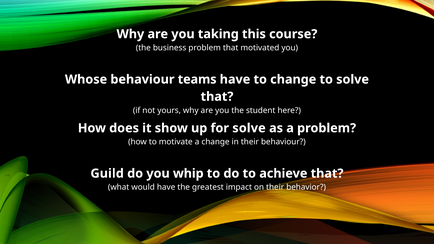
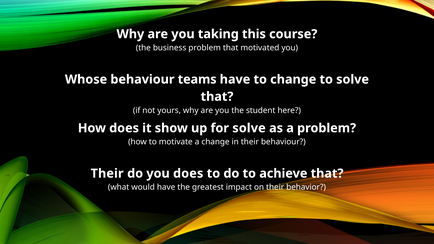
Guild: Guild -> Their (107, 174)
you whip: whip -> does (188, 174)
